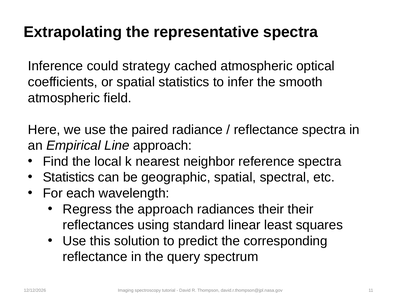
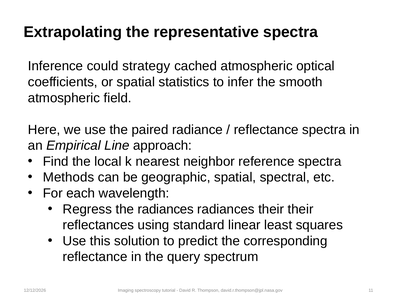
Statistics: Statistics -> Methods (69, 177)
the approach: approach -> radiances (166, 209)
